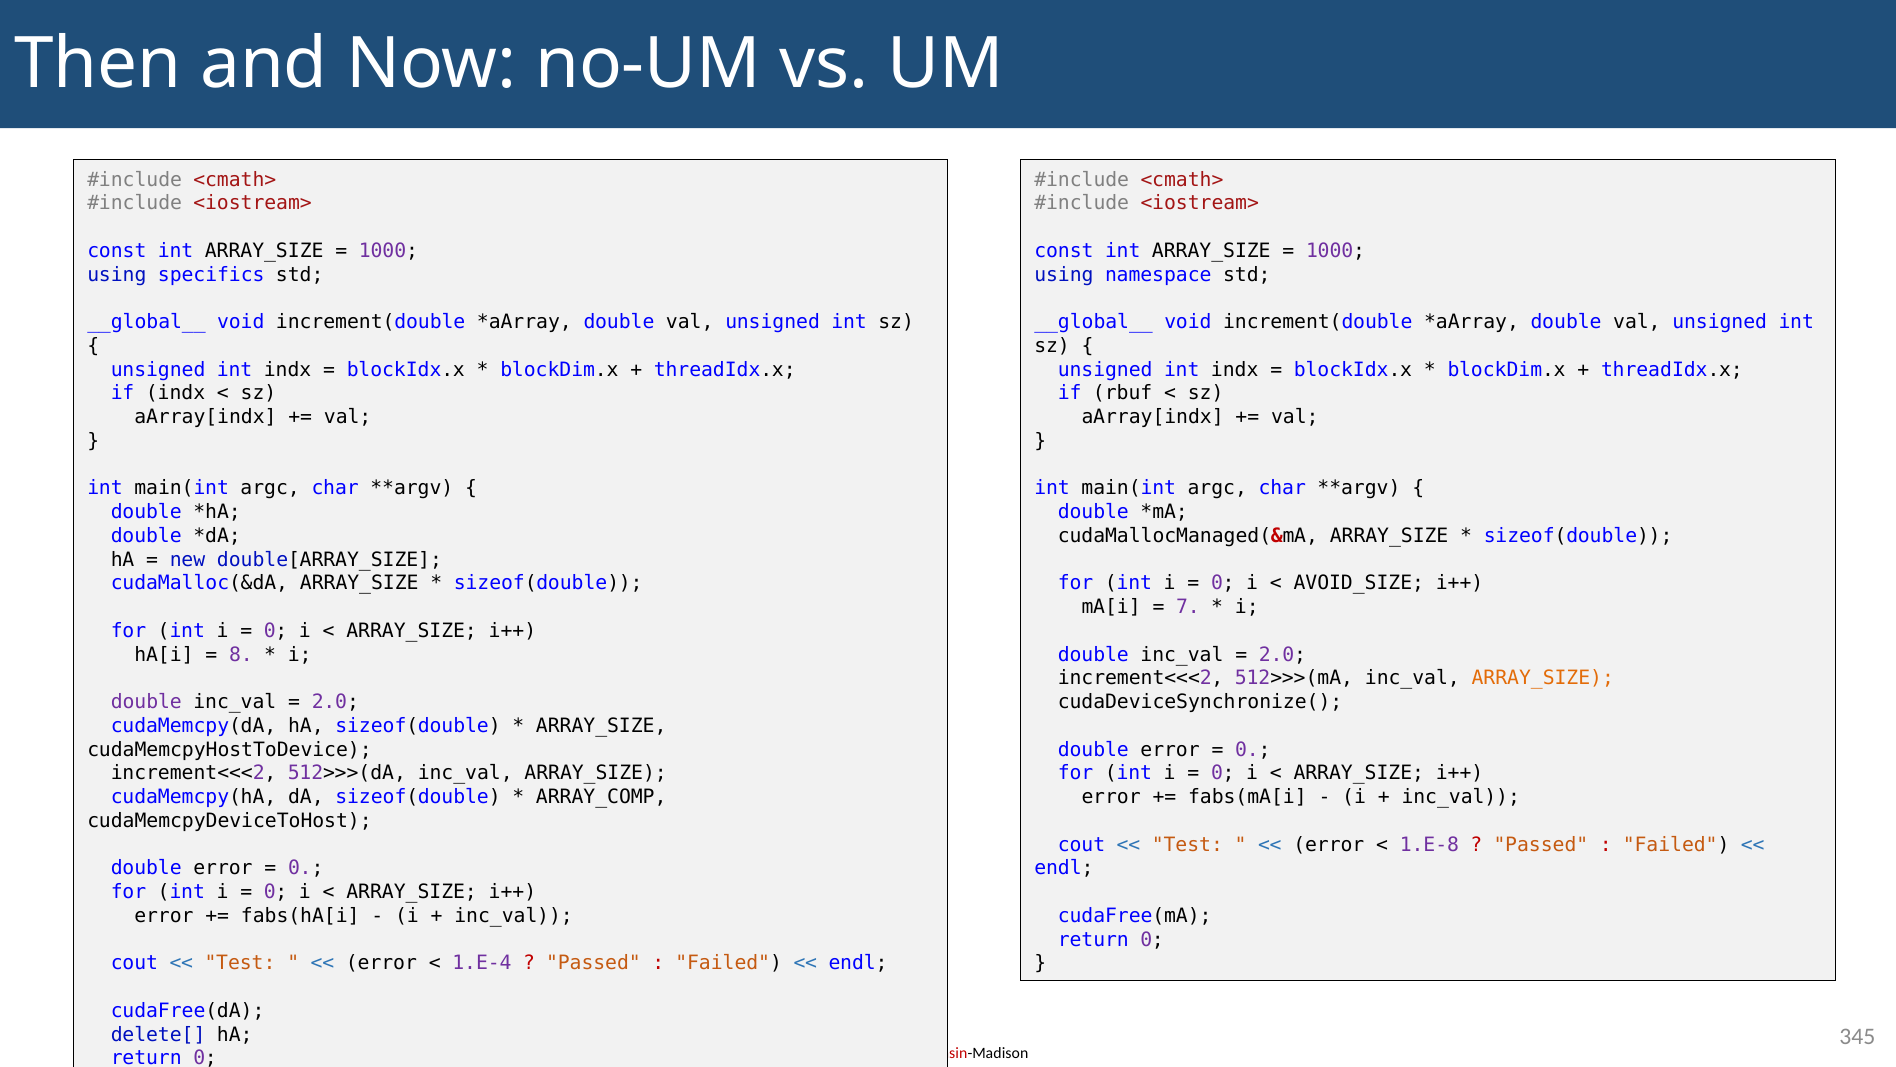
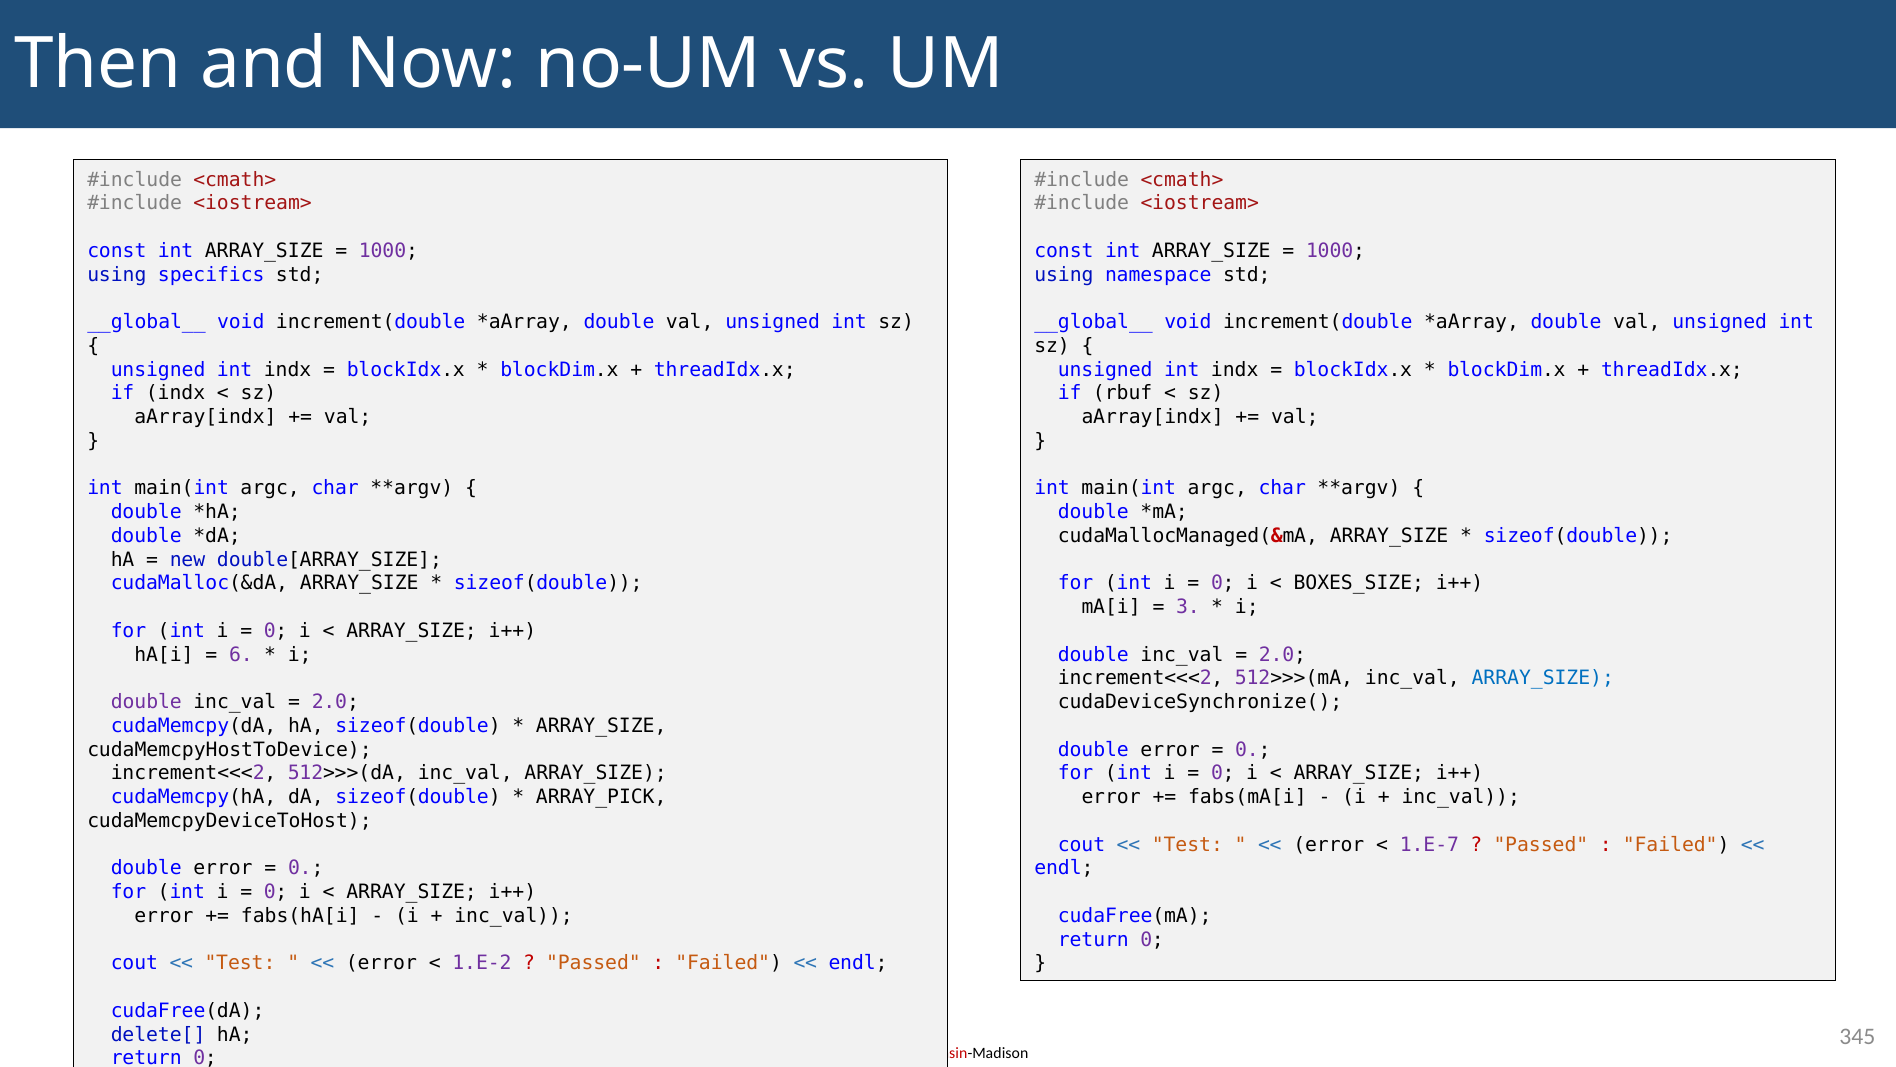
AVOID_SIZE: AVOID_SIZE -> BOXES_SIZE (1359, 583)
7: 7 -> 3 (1188, 607)
8: 8 -> 6 (241, 654)
ARRAY_SIZE colour: orange -> blue (1543, 678)
ARRAY_COMP: ARRAY_COMP -> ARRAY_PICK (601, 797)
1.E-8: 1.E-8 -> 1.E-7 (1429, 844)
1.E-4: 1.E-4 -> 1.E-2 (482, 963)
